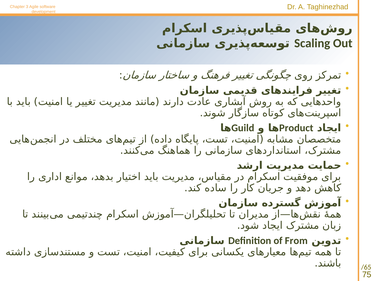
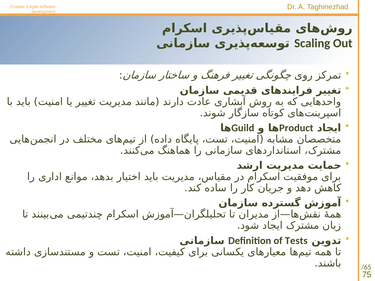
From: From -> Tests (296, 241)
